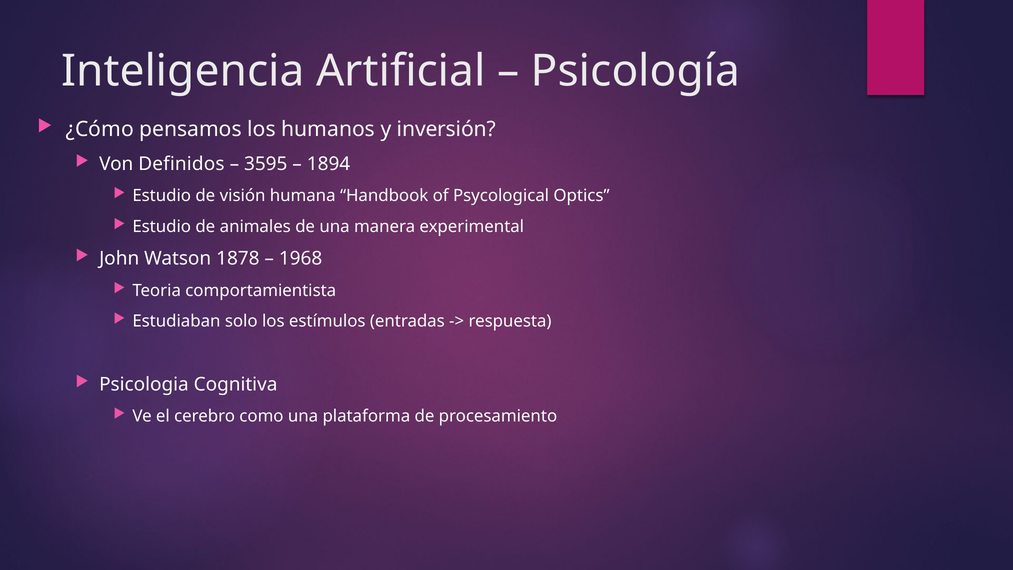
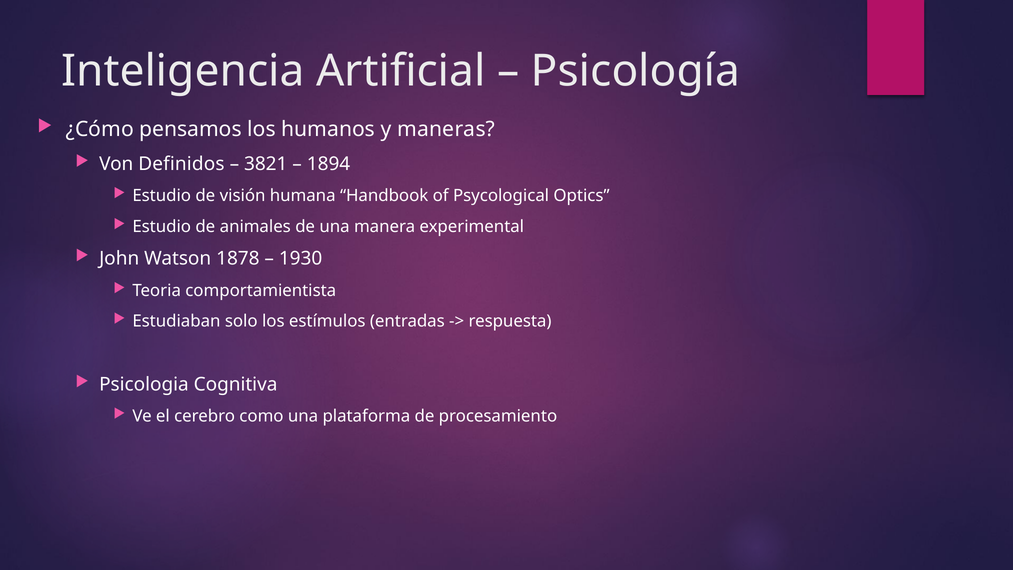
inversión: inversión -> maneras (446, 129)
3595: 3595 -> 3821 (266, 164)
1968: 1968 -> 1930 (301, 259)
